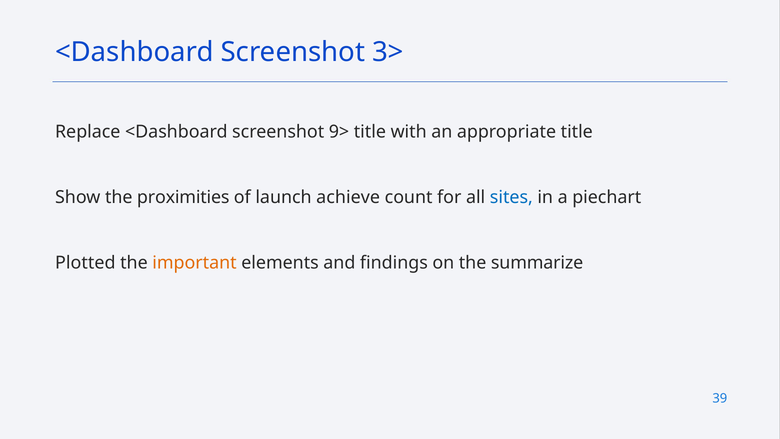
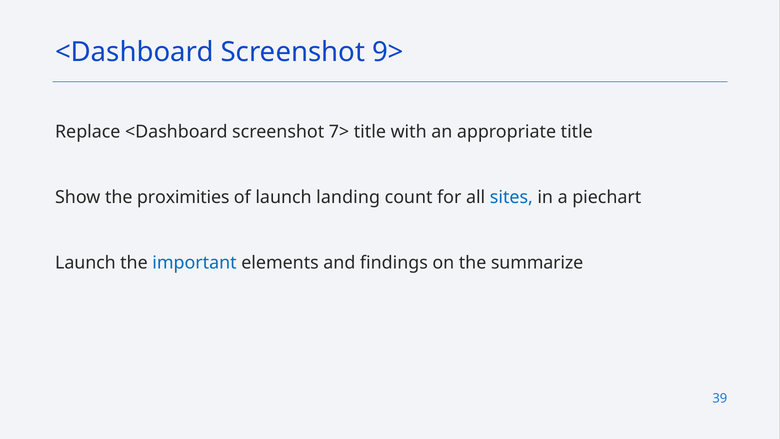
3>: 3> -> 9> (388, 52)
9>: 9> -> 7> (339, 132)
achieve: achieve -> landing (348, 197)
Plotted: Plotted -> Launch (85, 263)
important colour: orange -> blue (194, 263)
